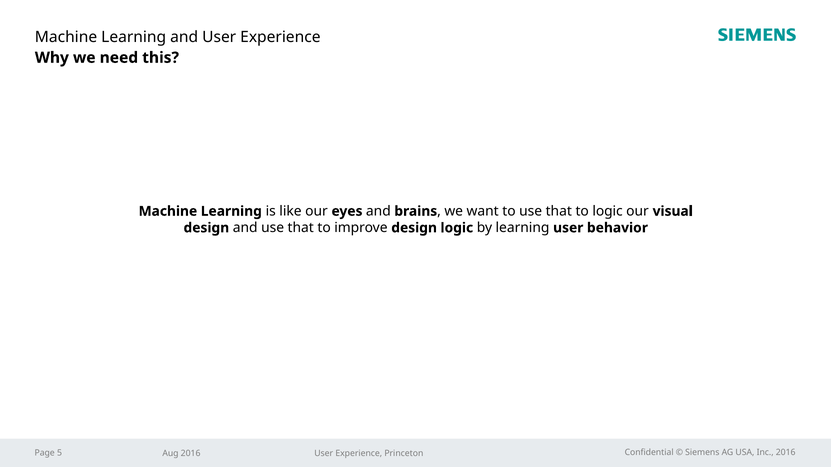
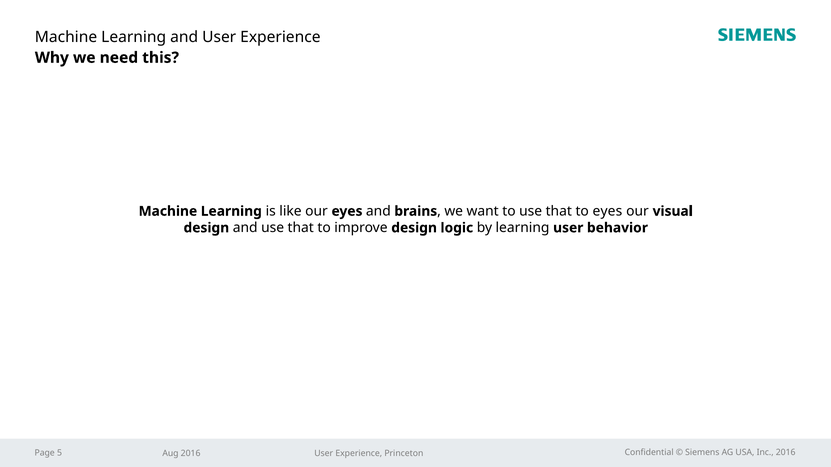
to logic: logic -> eyes (607, 211)
